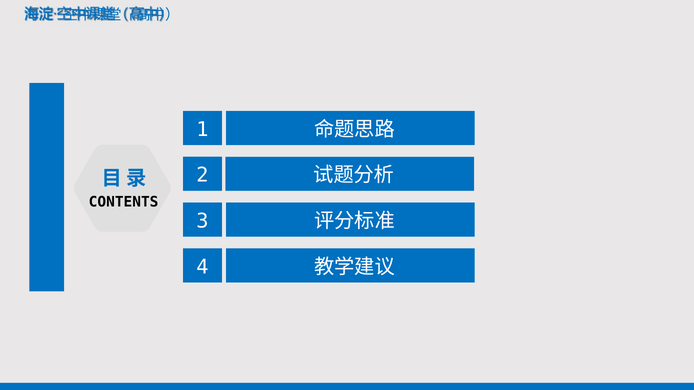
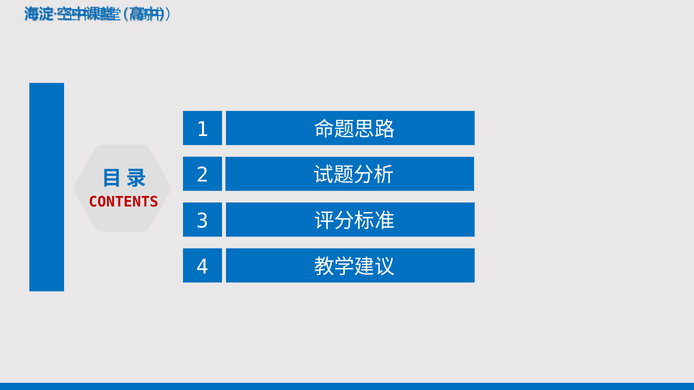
CONTENTS colour: black -> red (124, 202)
